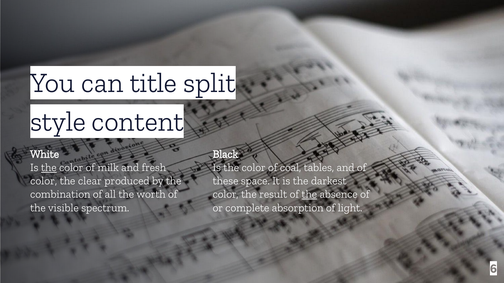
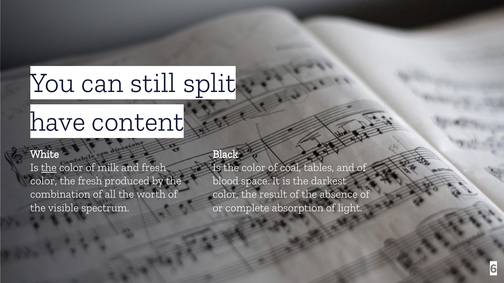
title: title -> still (153, 83)
style: style -> have (58, 122)
the clear: clear -> fresh (90, 181)
these: these -> blood (226, 181)
the underline: present -> none (309, 195)
